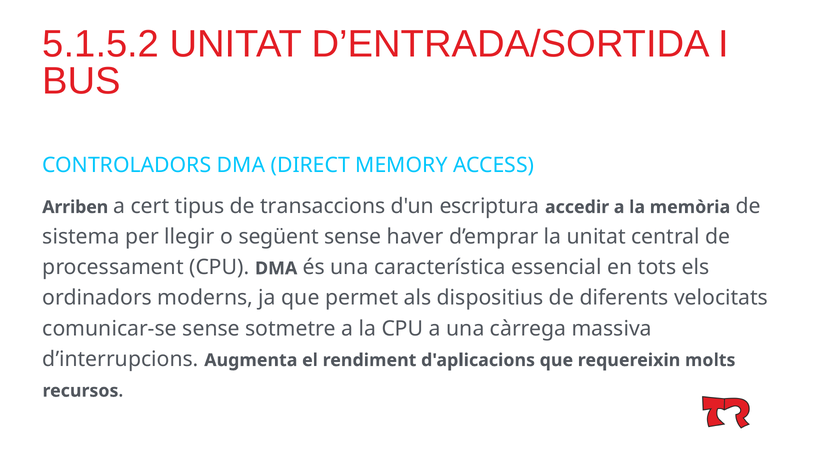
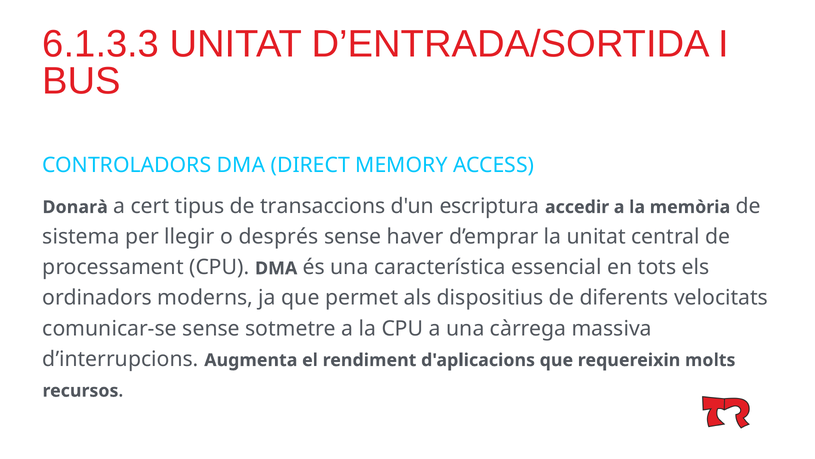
5.1.5.2: 5.1.5.2 -> 6.1.3.3 (101, 44)
Arriben: Arriben -> Donarà (75, 207)
següent: següent -> després (278, 236)
